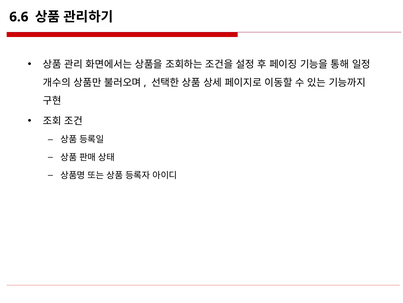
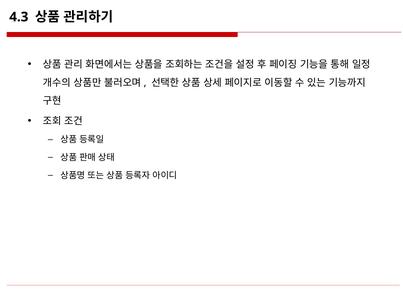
6.6: 6.6 -> 4.3 (19, 17)
